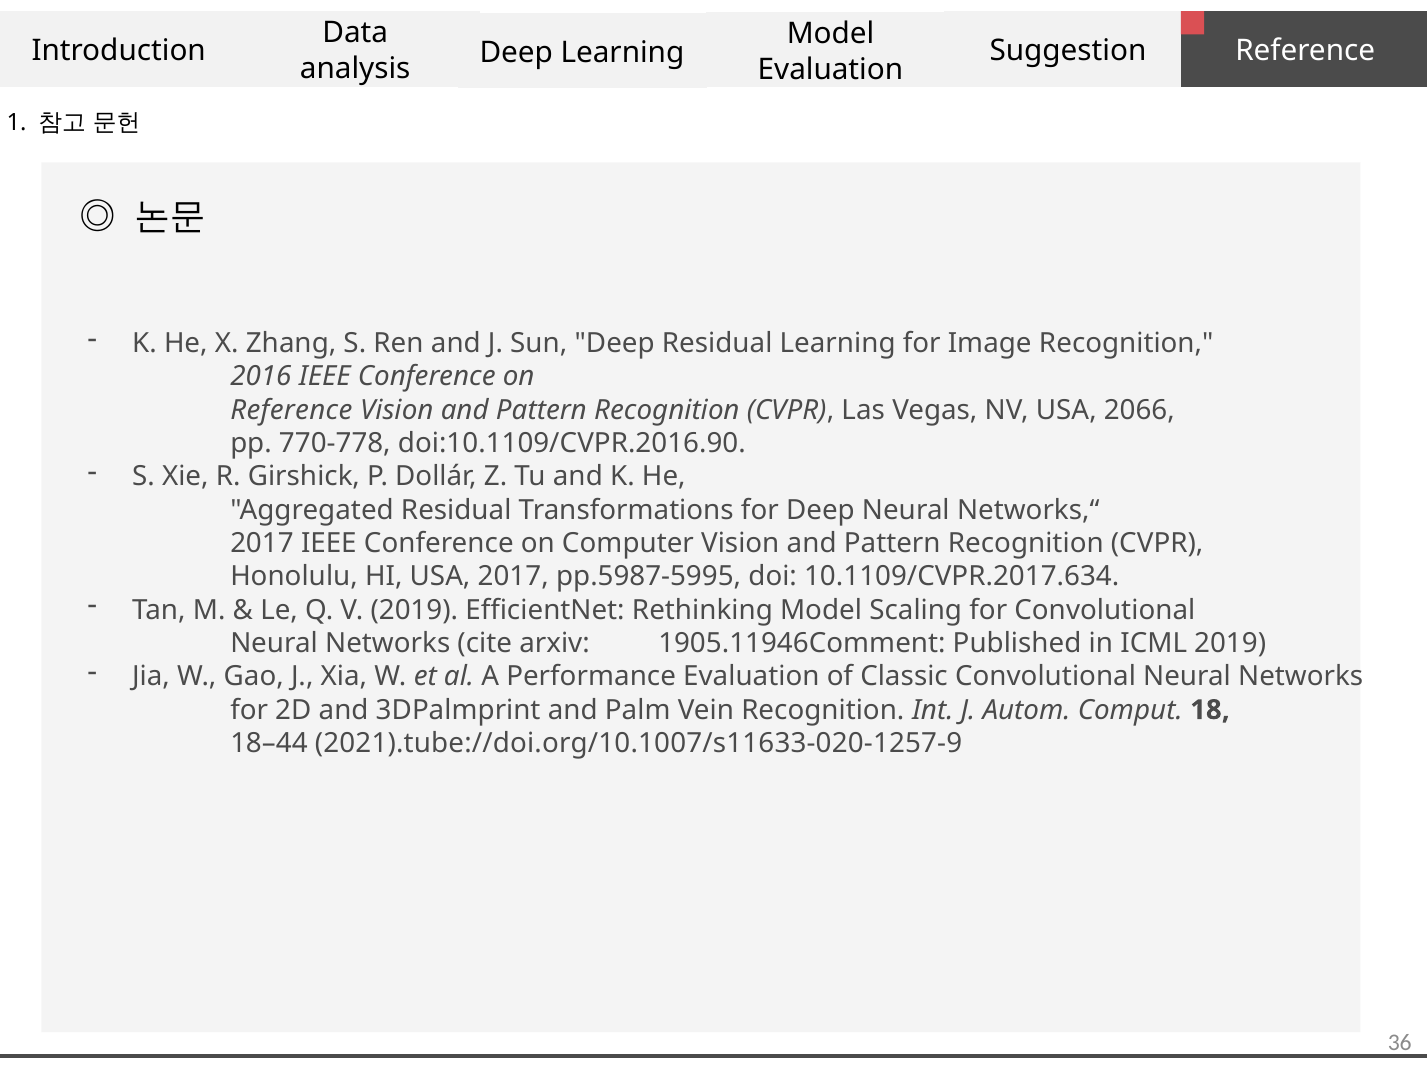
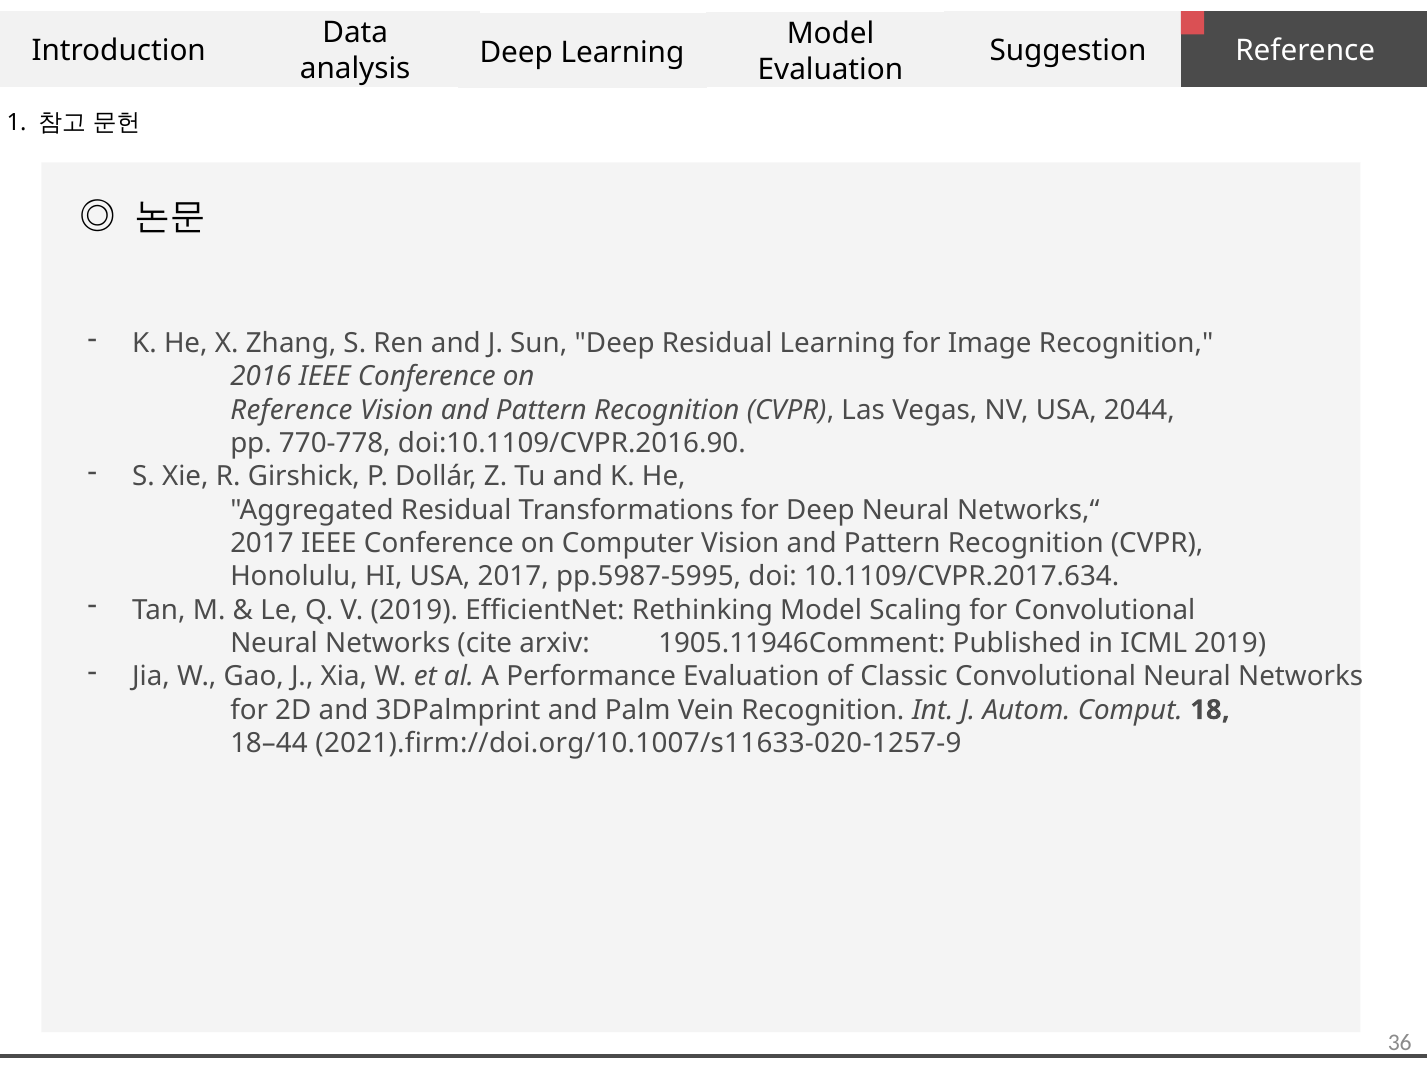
2066: 2066 -> 2044 (1139, 410)
2021).tube://doi.org/10.1007/s11633-020-1257-9: 2021).tube://doi.org/10.1007/s11633-020-1257-9 -> 2021).firm://doi.org/10.1007/s11633-020-1257-9 (638, 743)
